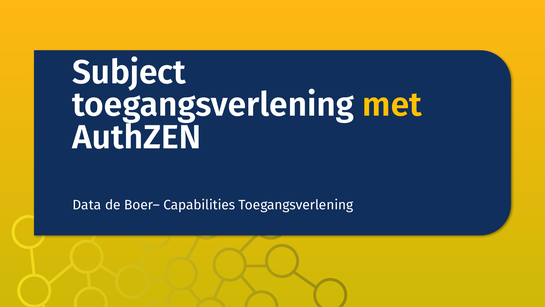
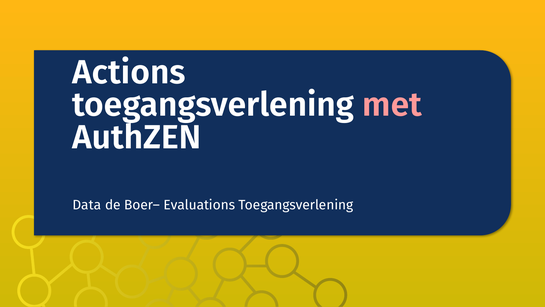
Subject: Subject -> Actions (129, 72)
met colour: yellow -> pink (392, 105)
Capabilities: Capabilities -> Evaluations (199, 205)
